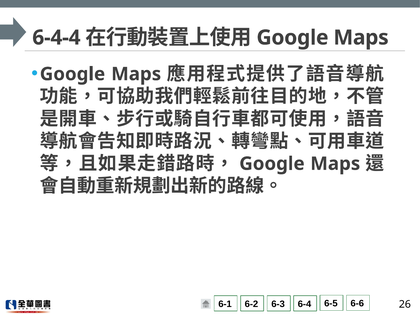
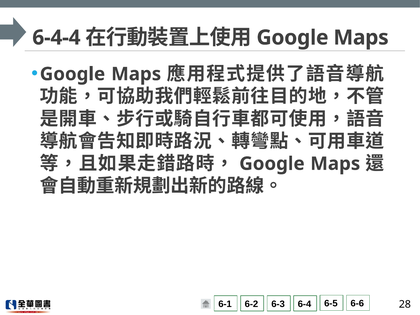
26: 26 -> 28 (405, 304)
